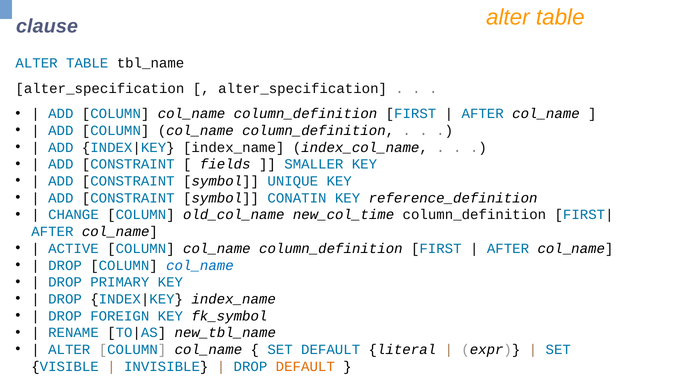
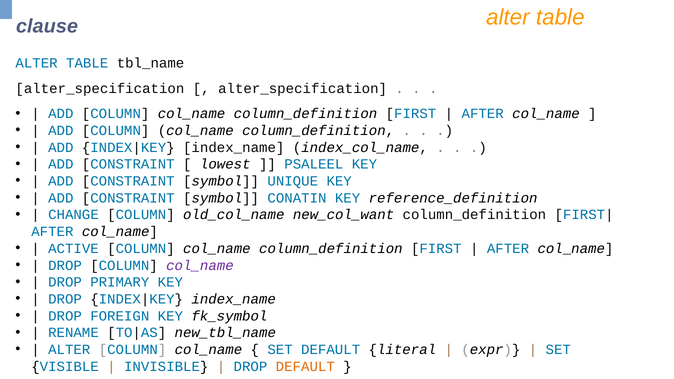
fields: fields -> lowest (225, 164)
SMALLER: SMALLER -> PSALEEL (314, 164)
new_col_time: new_col_time -> new_col_want (344, 215)
col_name colour: blue -> purple (200, 265)
